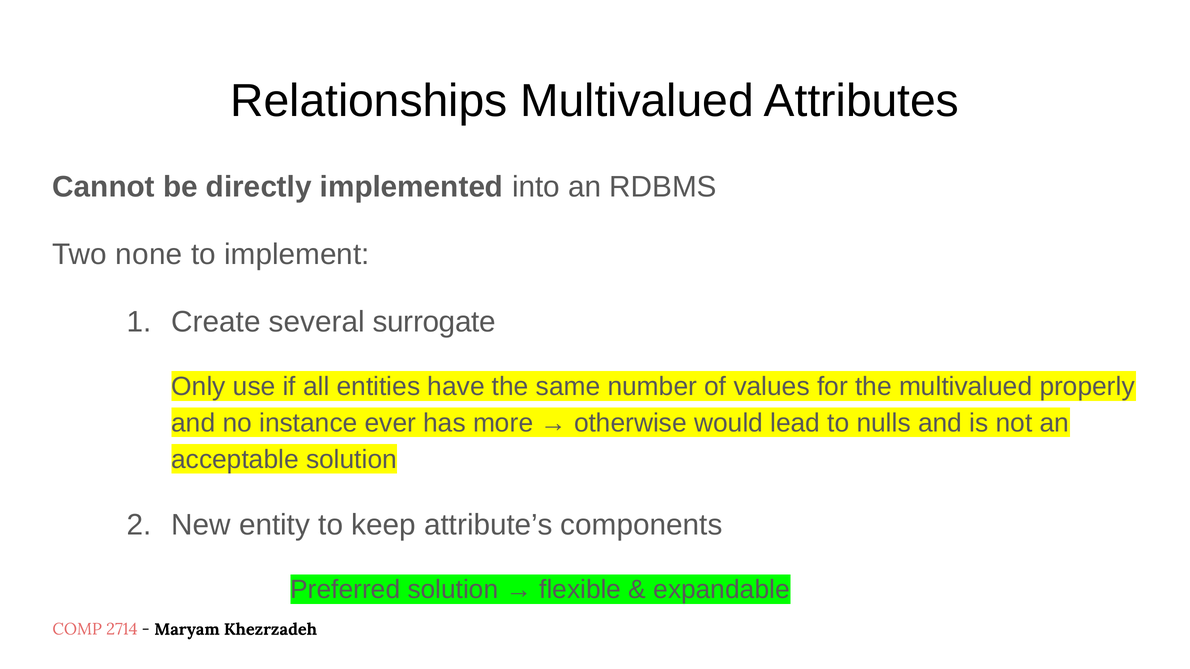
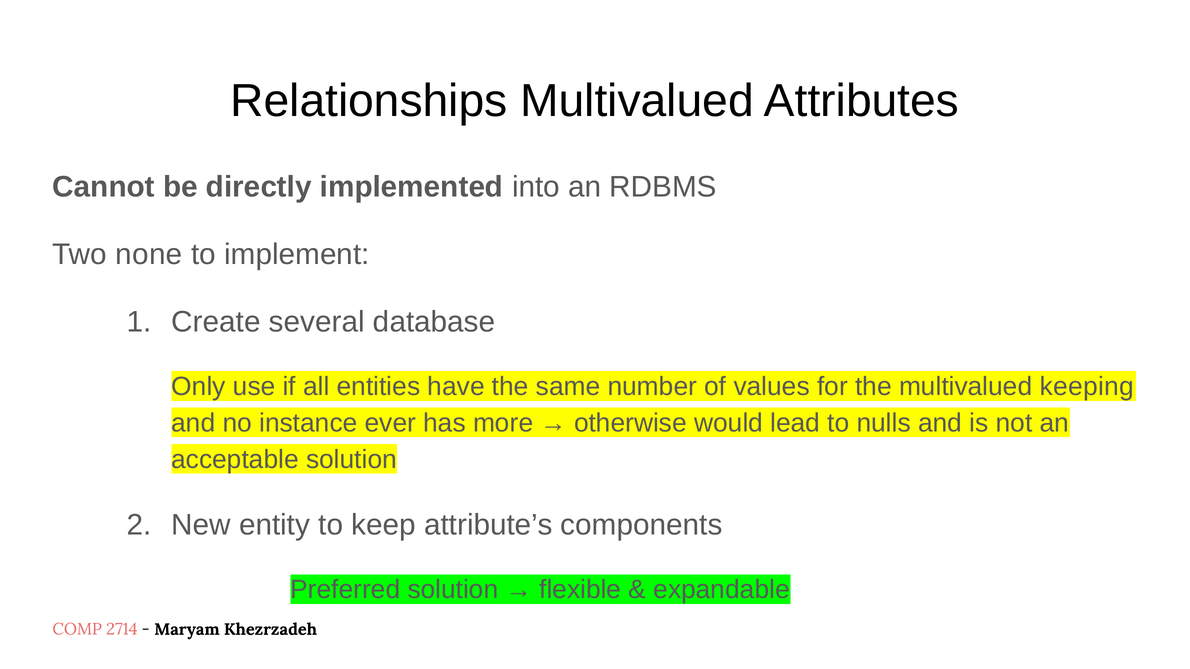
surrogate: surrogate -> database (434, 322)
properly: properly -> keeping (1087, 387)
